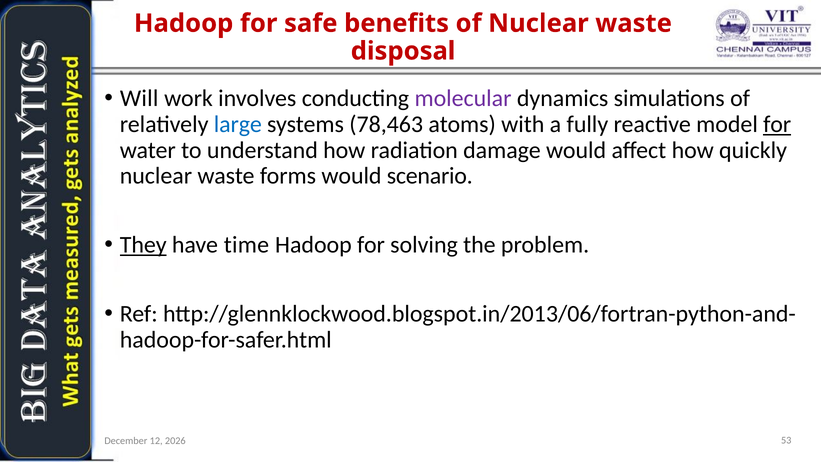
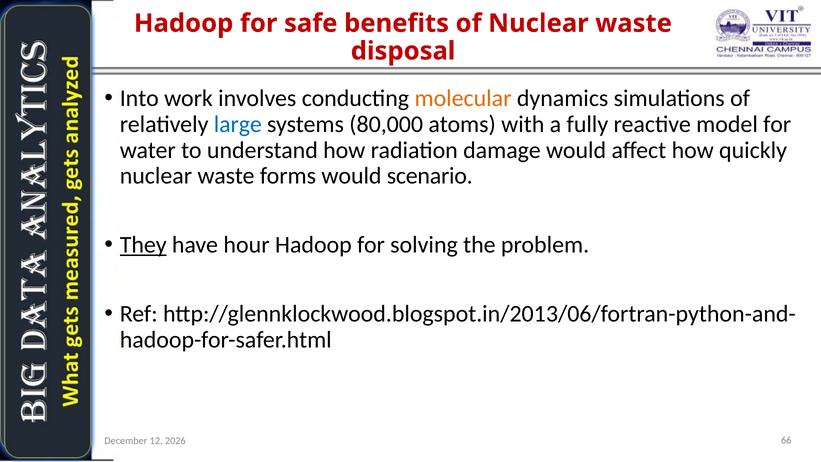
Will: Will -> Into (139, 98)
molecular colour: purple -> orange (463, 98)
78,463: 78,463 -> 80,000 (386, 124)
for underline: present -> none (777, 124)
time: time -> hour (247, 245)
53: 53 -> 66 (786, 440)
